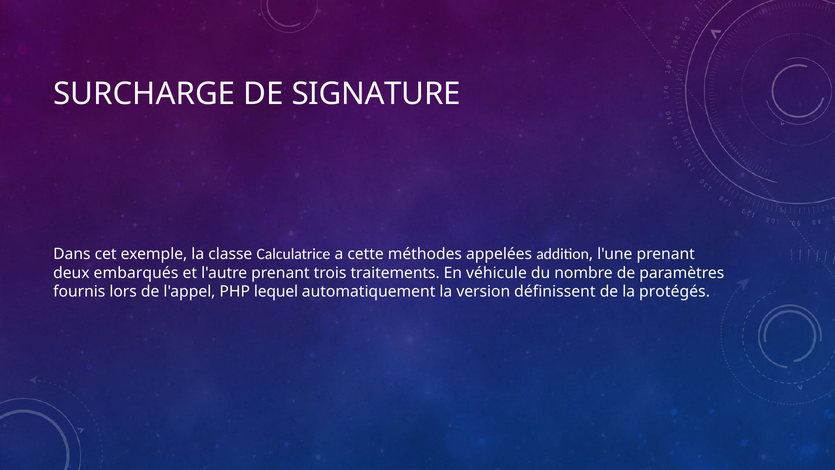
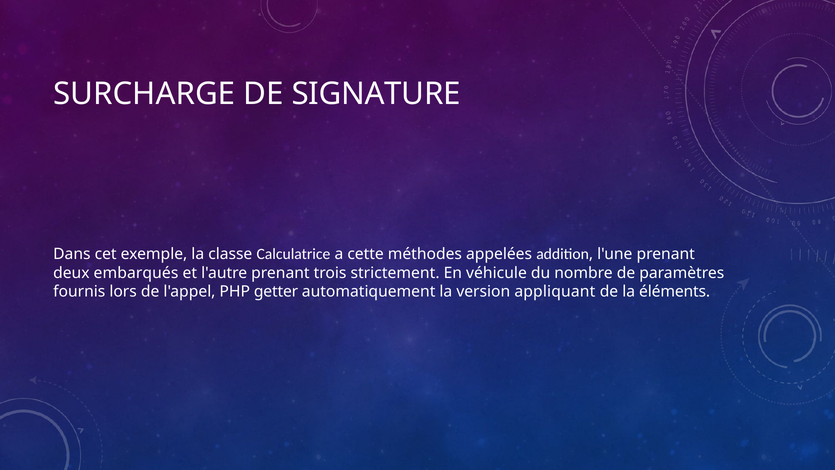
traitements: traitements -> strictement (395, 273)
lequel: lequel -> getter (276, 292)
définissent: définissent -> appliquant (555, 292)
protégés: protégés -> éléments (675, 292)
